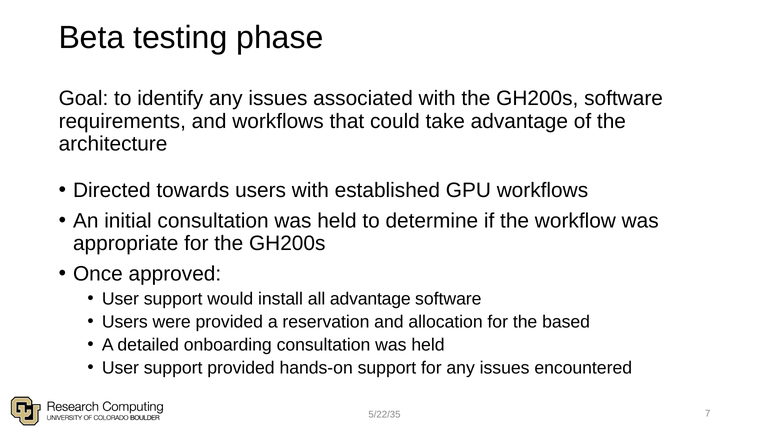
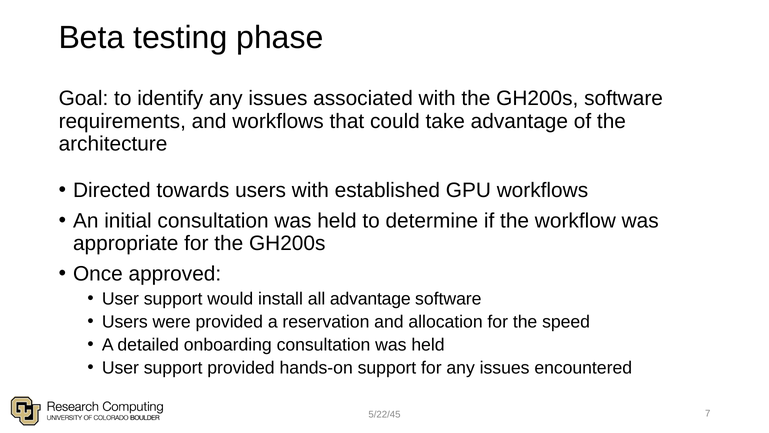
based: based -> speed (566, 321)
5/22/35: 5/22/35 -> 5/22/45 (384, 414)
